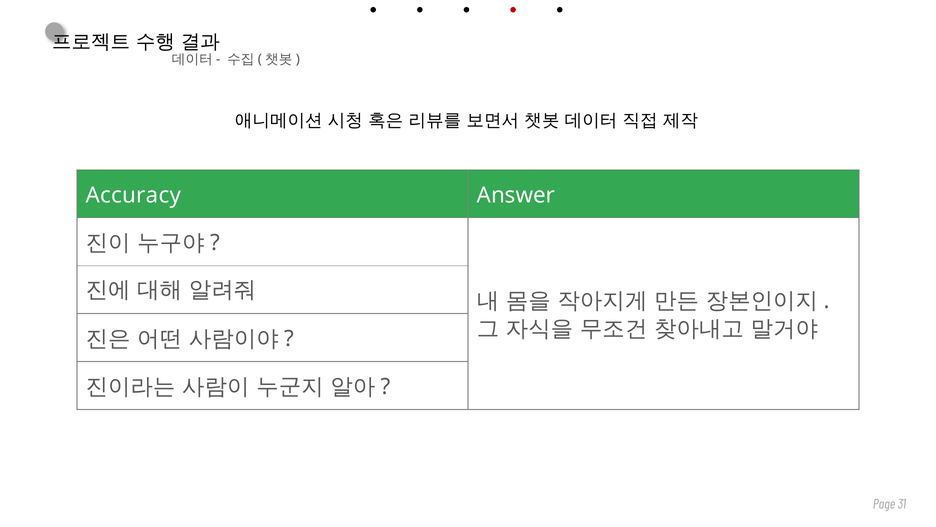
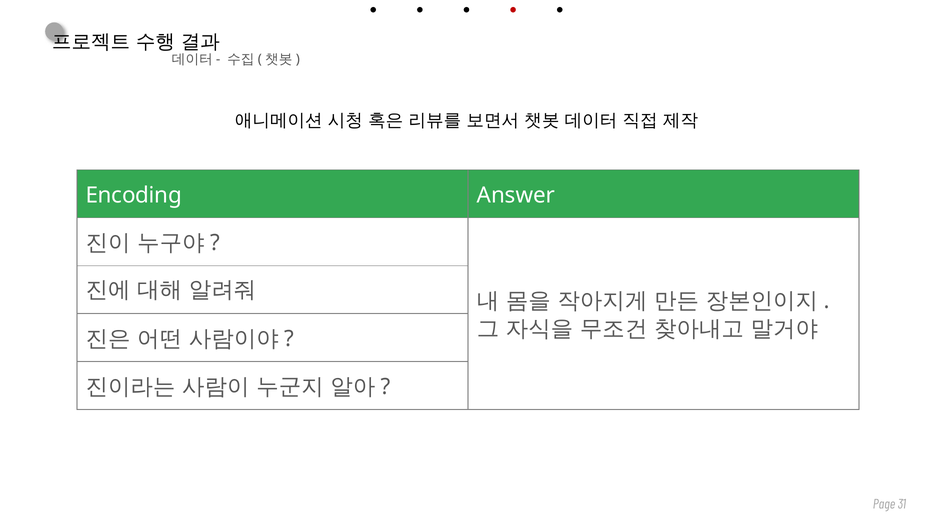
Accuracy: Accuracy -> Encoding (134, 195)
